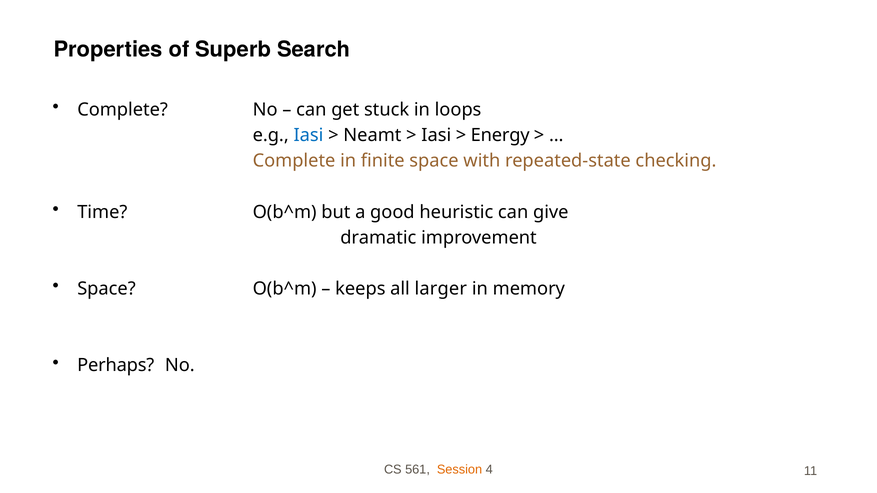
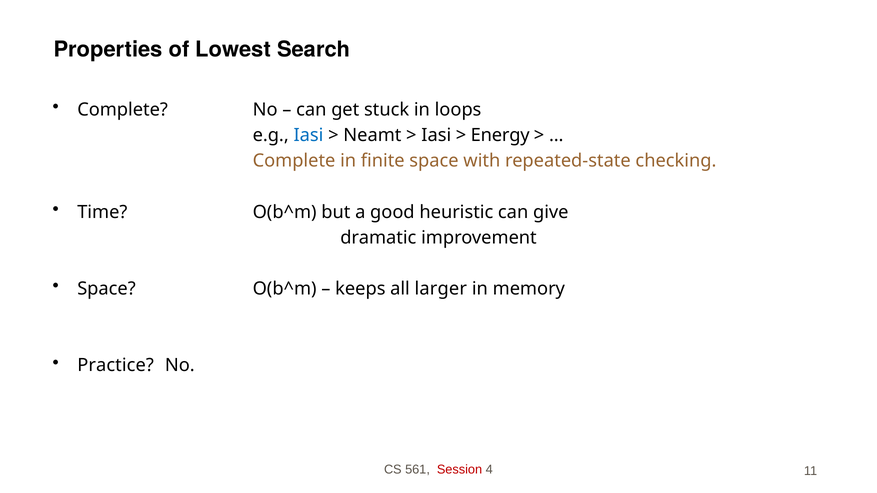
Superb: Superb -> Lowest (233, 50)
Perhaps: Perhaps -> Practice (116, 366)
Session colour: orange -> red (460, 470)
